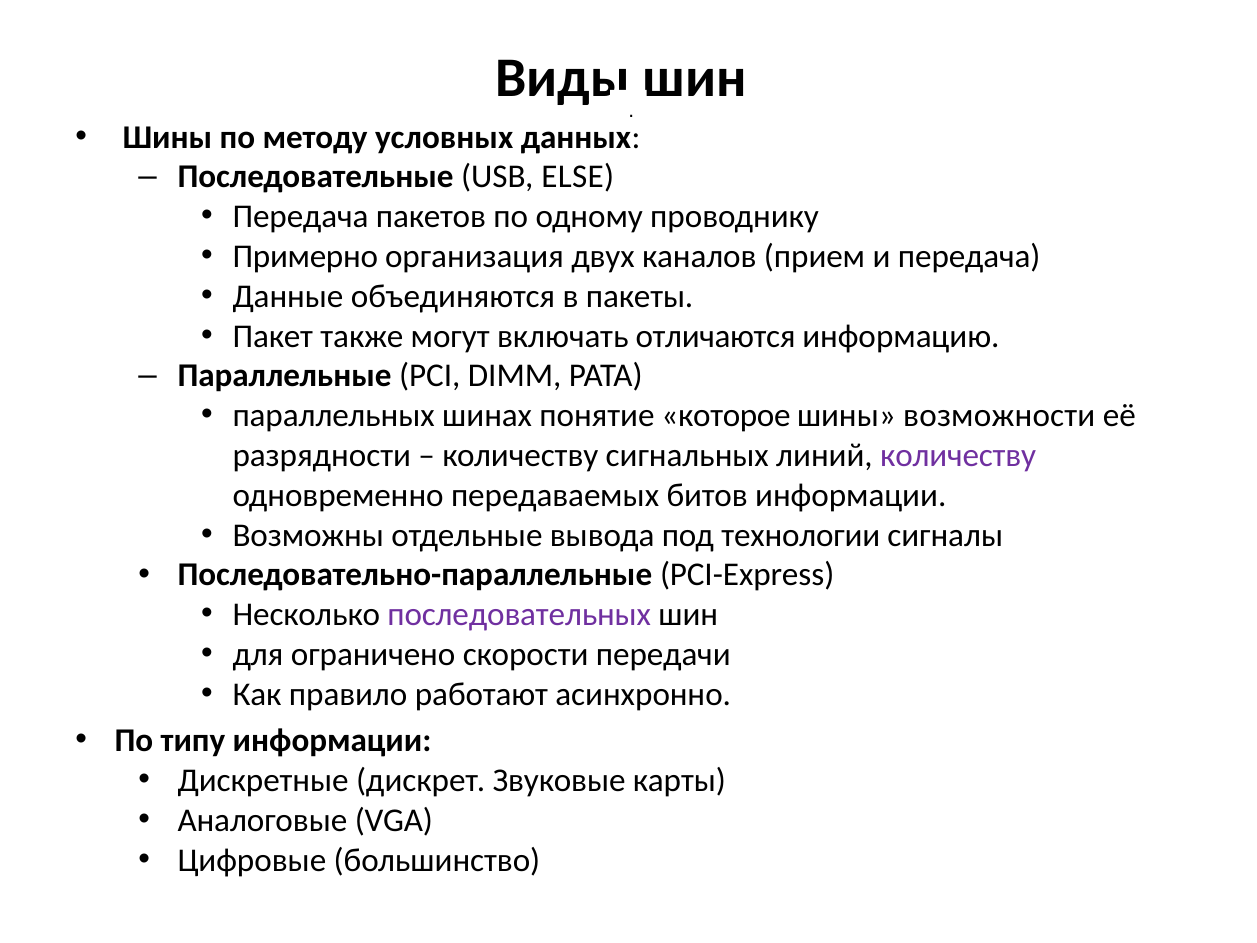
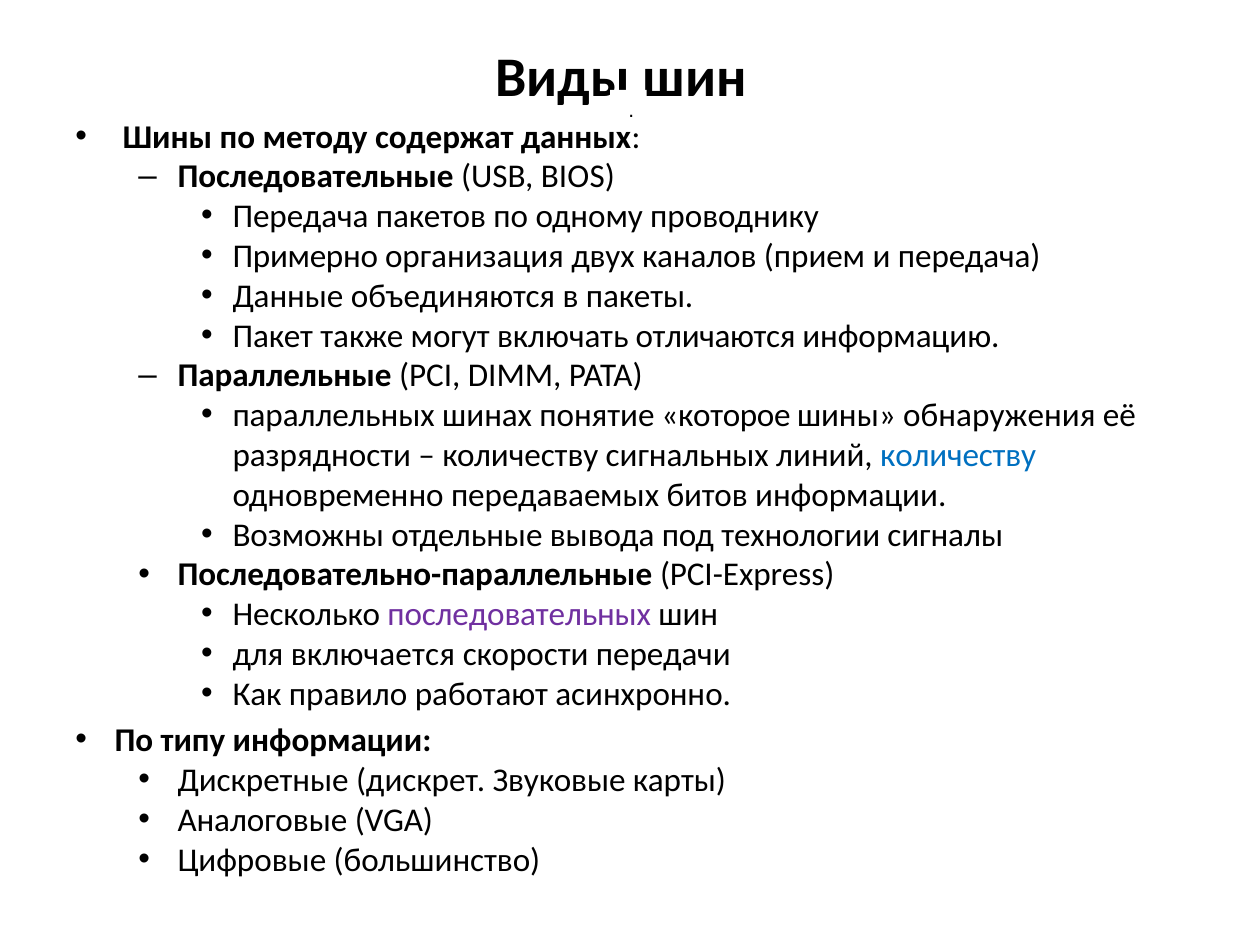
условных: условных -> содержат (444, 137)
ELSE: ELSE -> BIOS (578, 177)
возможности: возможности -> обнаружения (999, 416)
количеству colour: purple -> blue (958, 455)
ограничено: ограничено -> включается (373, 654)
